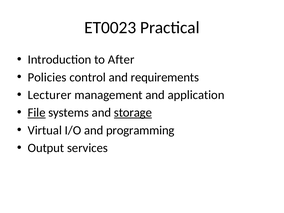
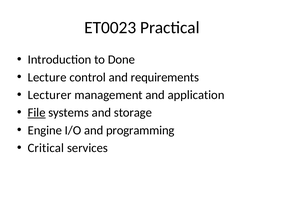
After: After -> Done (121, 60)
Policies: Policies -> Lecture (47, 77)
storage underline: present -> none (133, 113)
Virtual: Virtual -> Engine (45, 130)
Output: Output -> Critical (46, 148)
